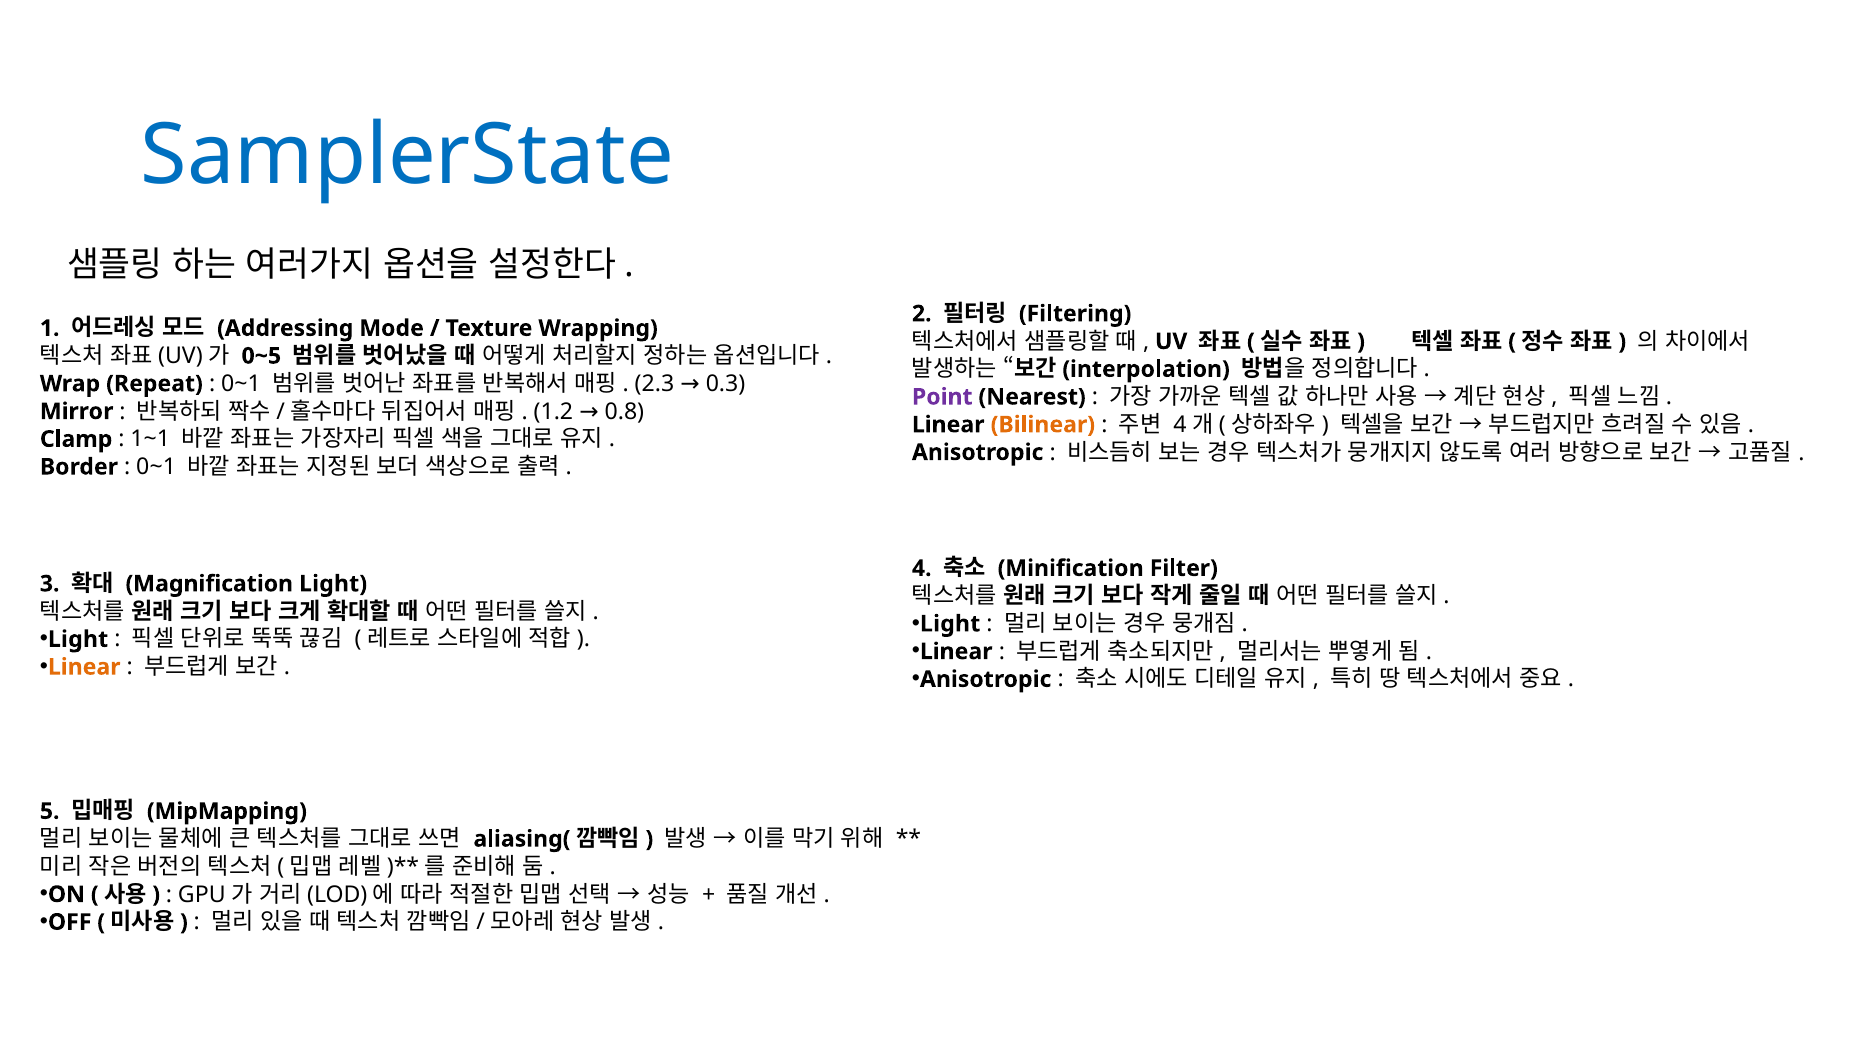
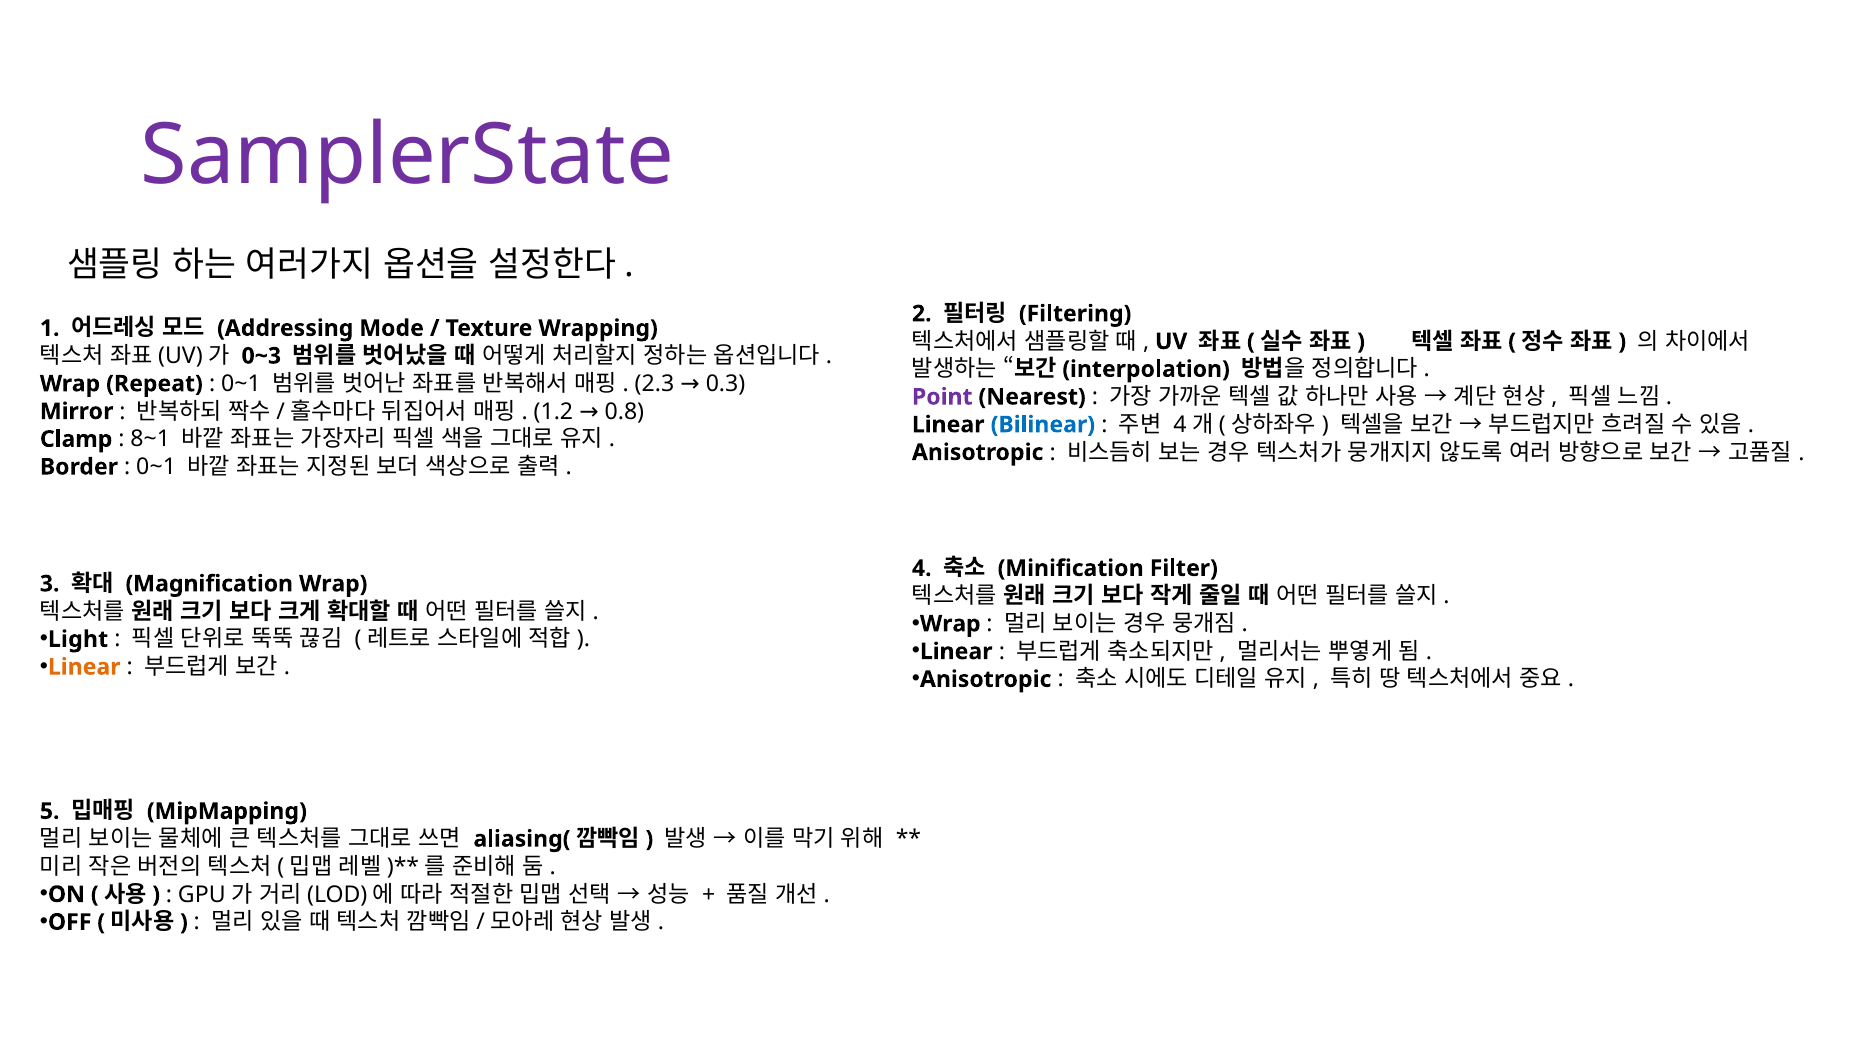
SamplerState colour: blue -> purple (407, 155)
0~5: 0~5 -> 0~3 (261, 356)
Bilinear colour: orange -> blue (1043, 425)
1~1: 1~1 -> 8~1 (150, 439)
Magnification Light: Light -> Wrap (333, 584)
Light: Light -> Wrap (950, 624)
